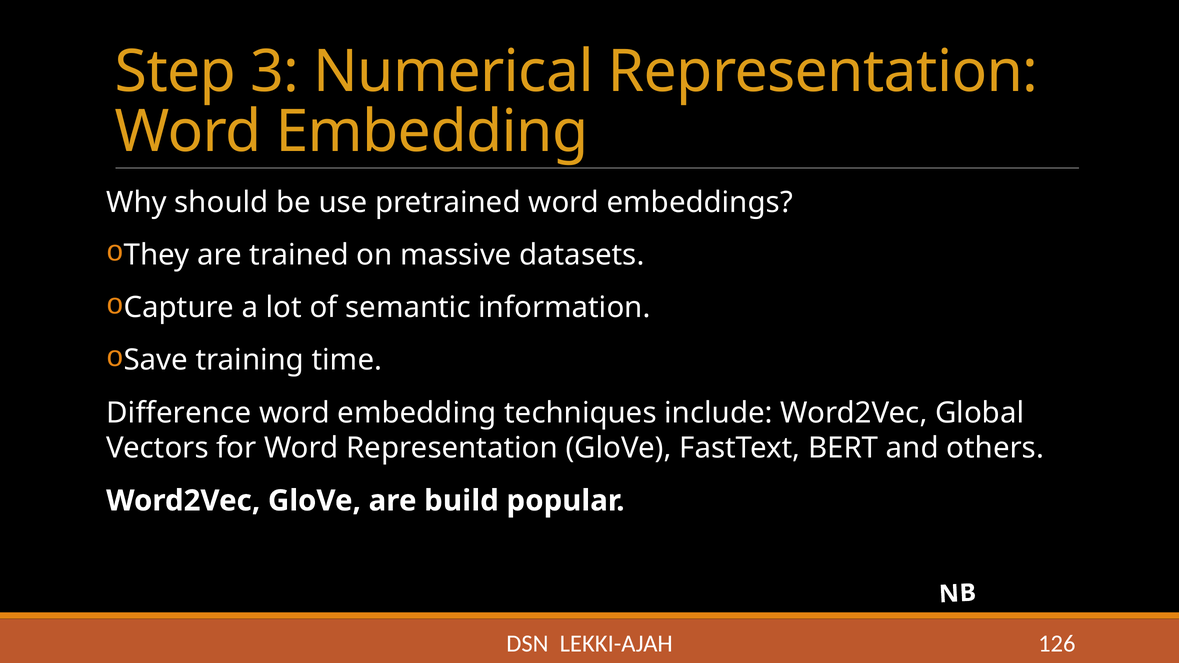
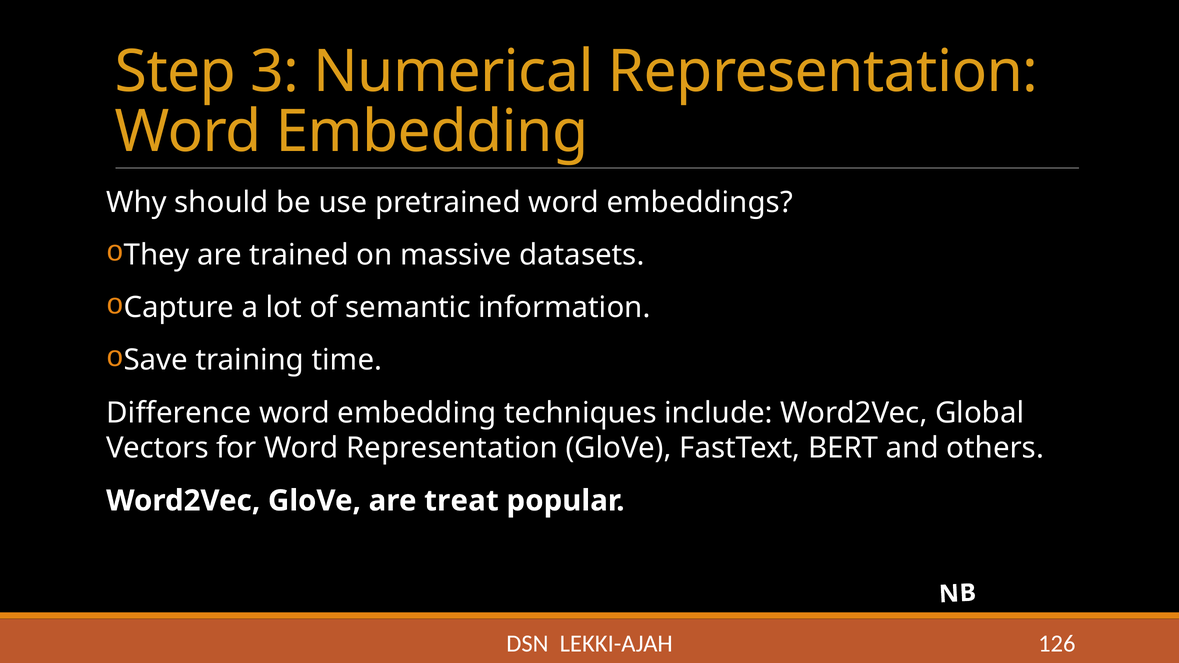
build: build -> treat (461, 501)
